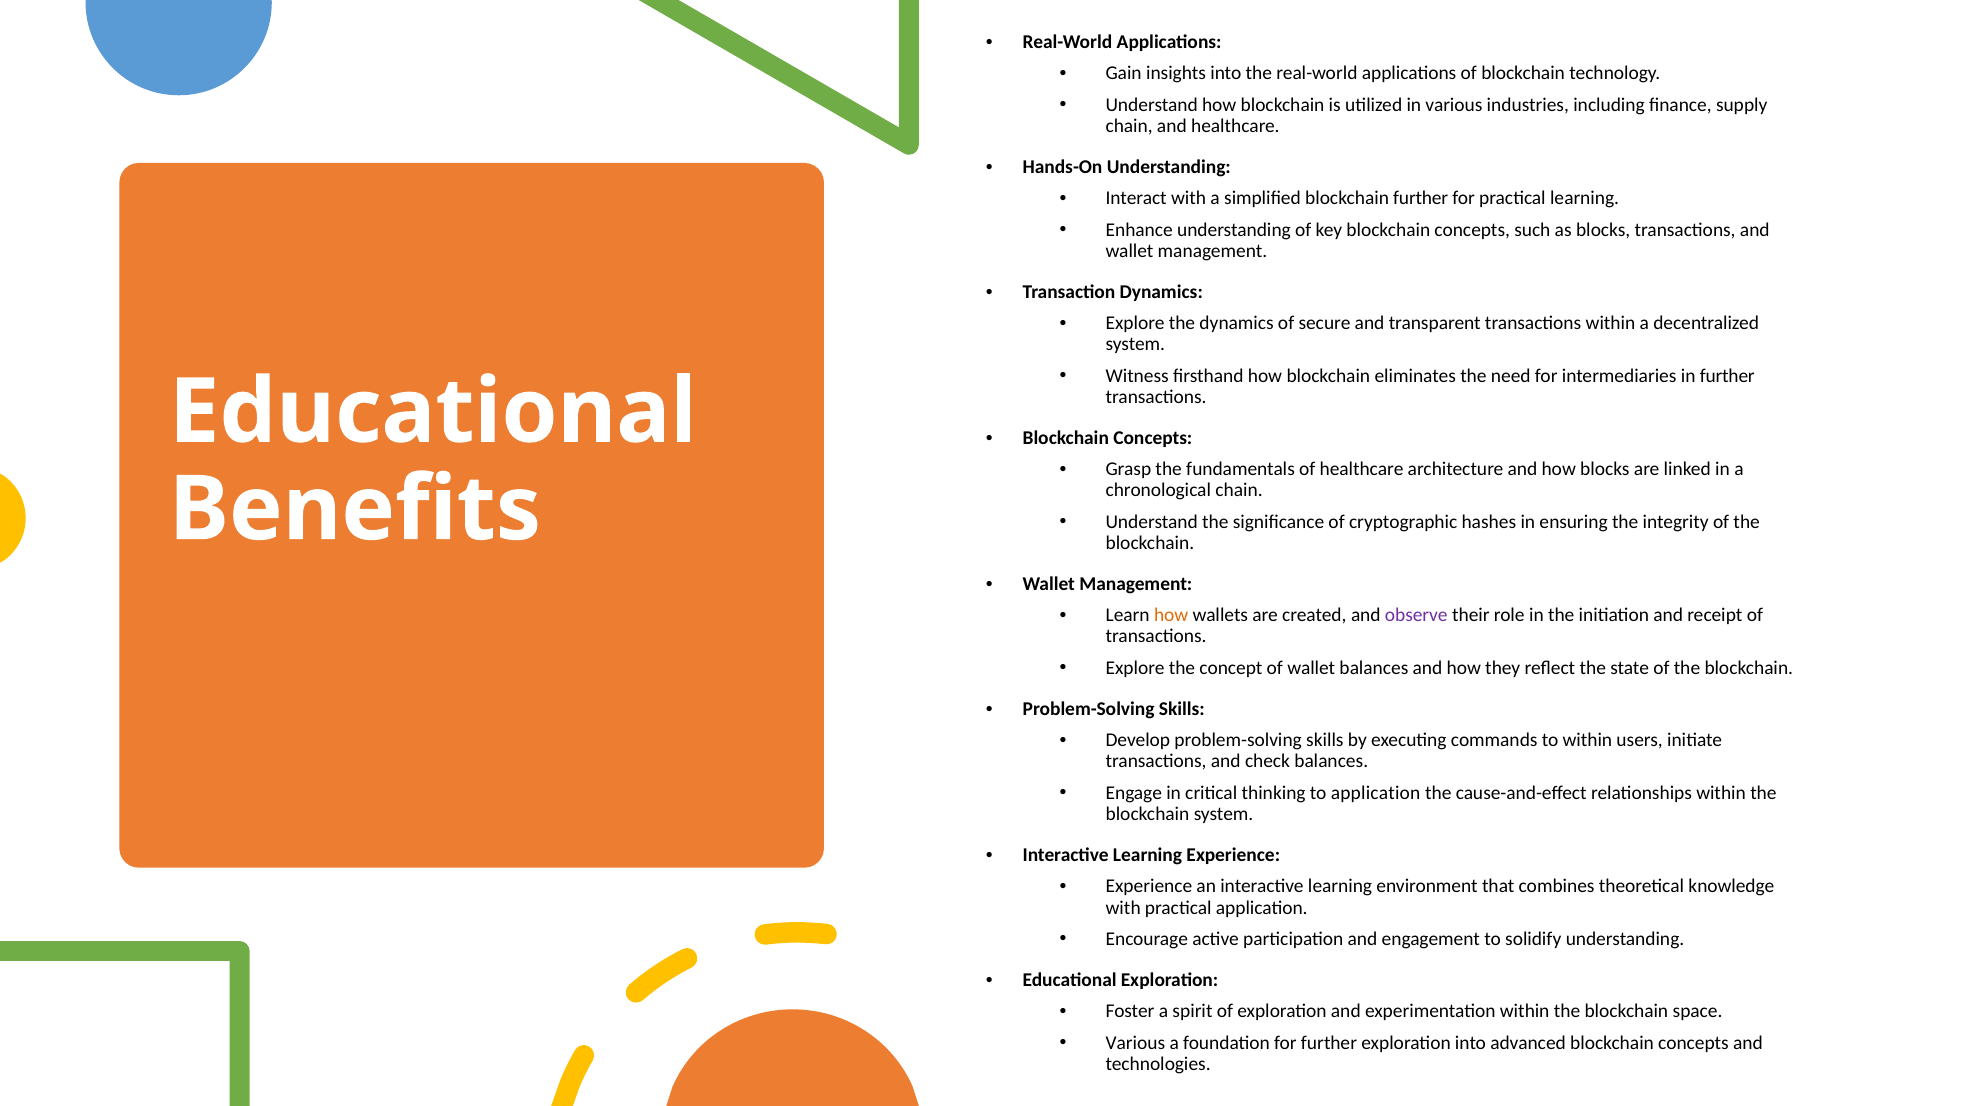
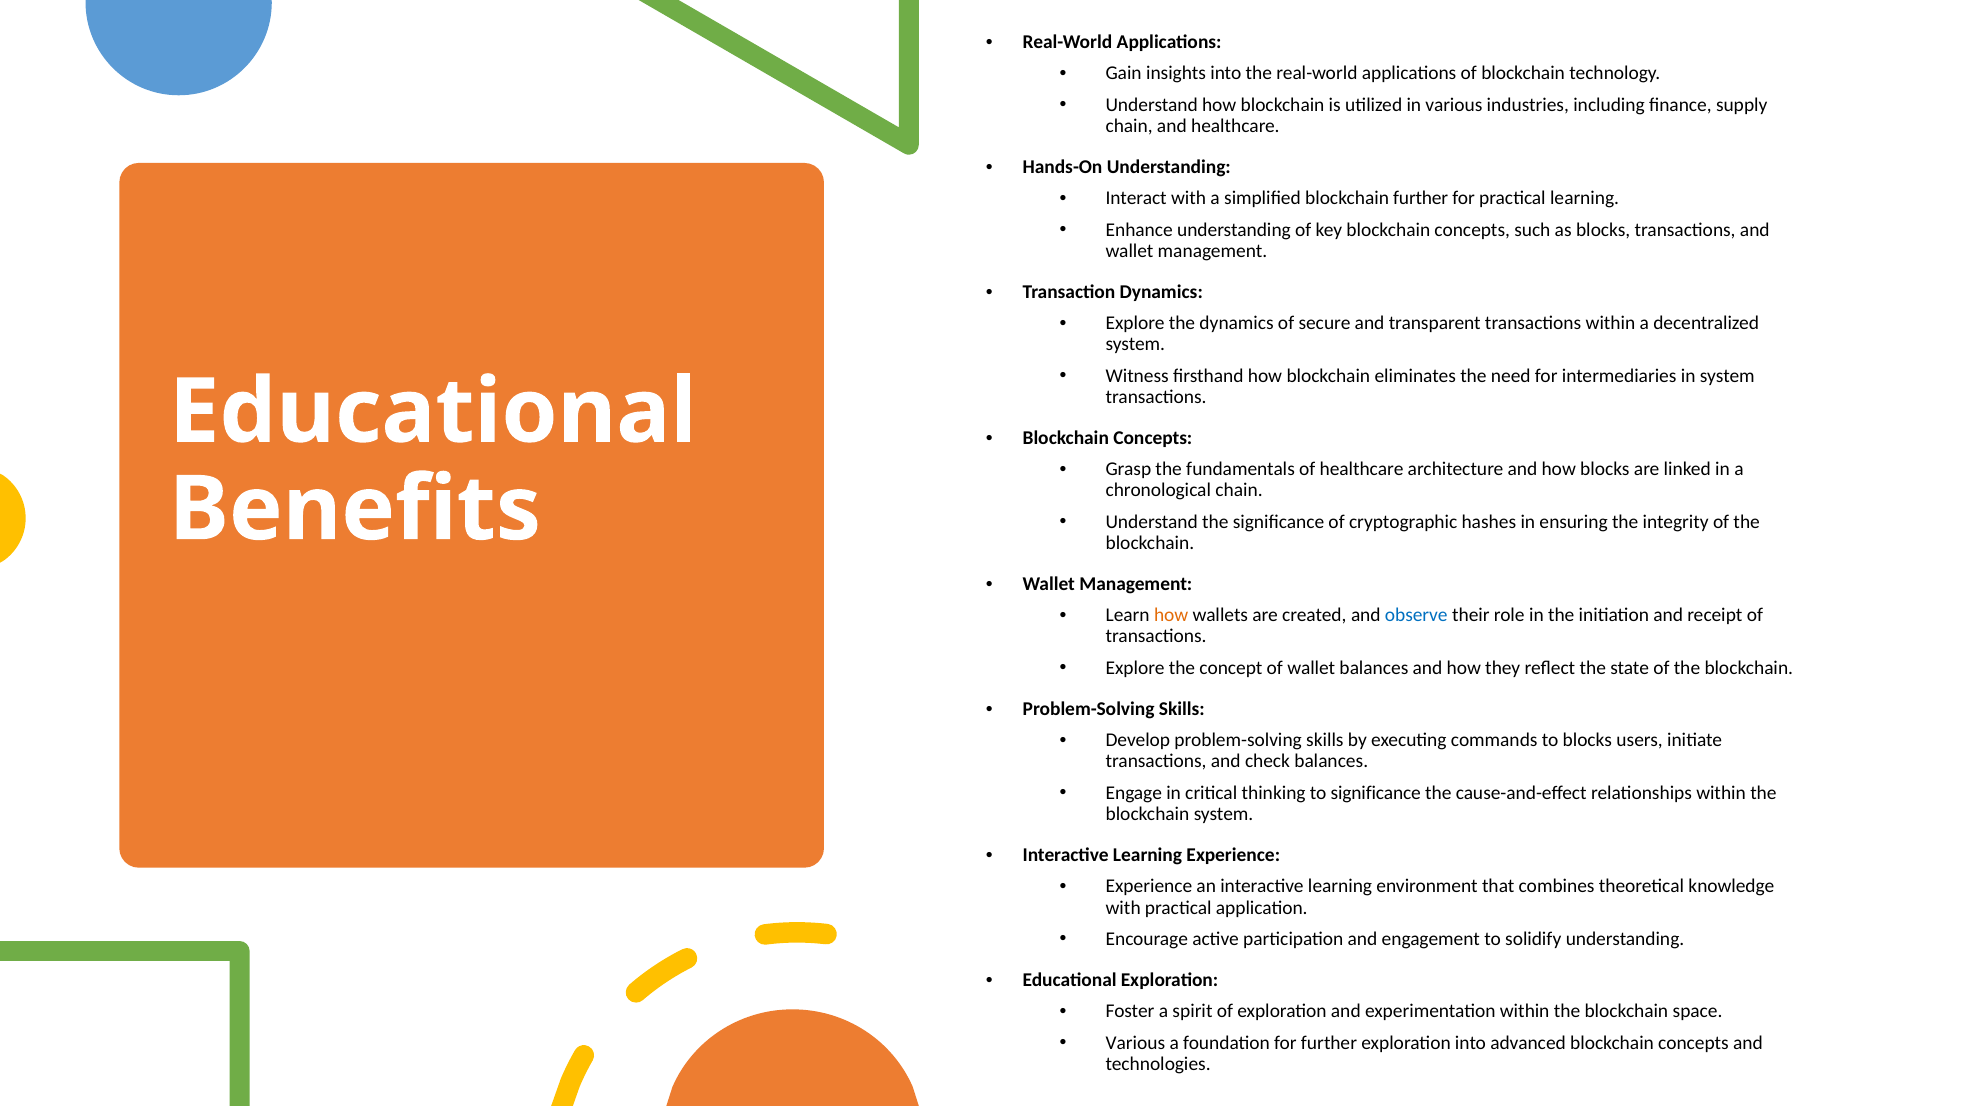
in further: further -> system (1727, 376)
observe colour: purple -> blue (1416, 615)
to within: within -> blocks (1587, 740)
to application: application -> significance (1376, 793)
